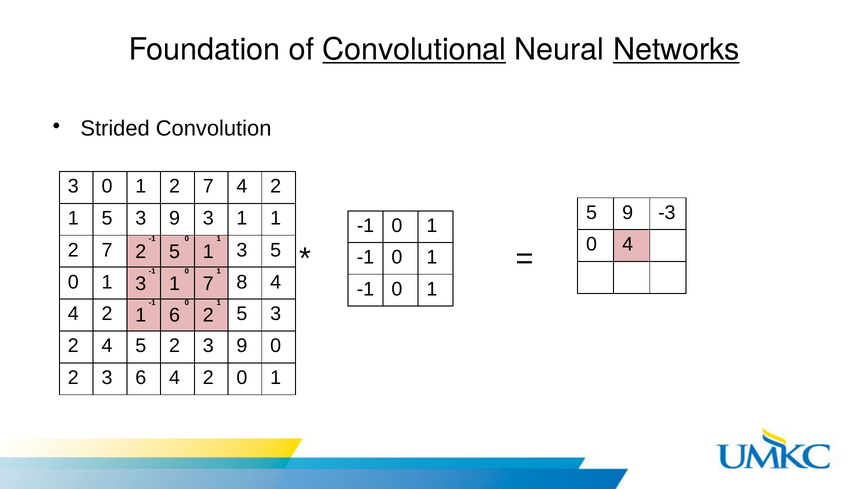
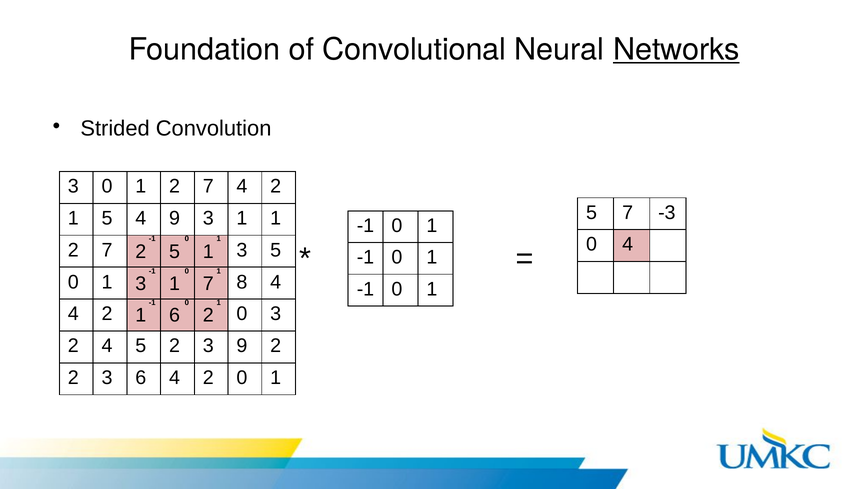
Convolutional underline: present -> none (414, 50)
5 9: 9 -> 7 (628, 212)
1 5 3: 3 -> 4 (141, 218)
5: 5 -> 0 (242, 314)
9 0: 0 -> 2 (276, 346)
